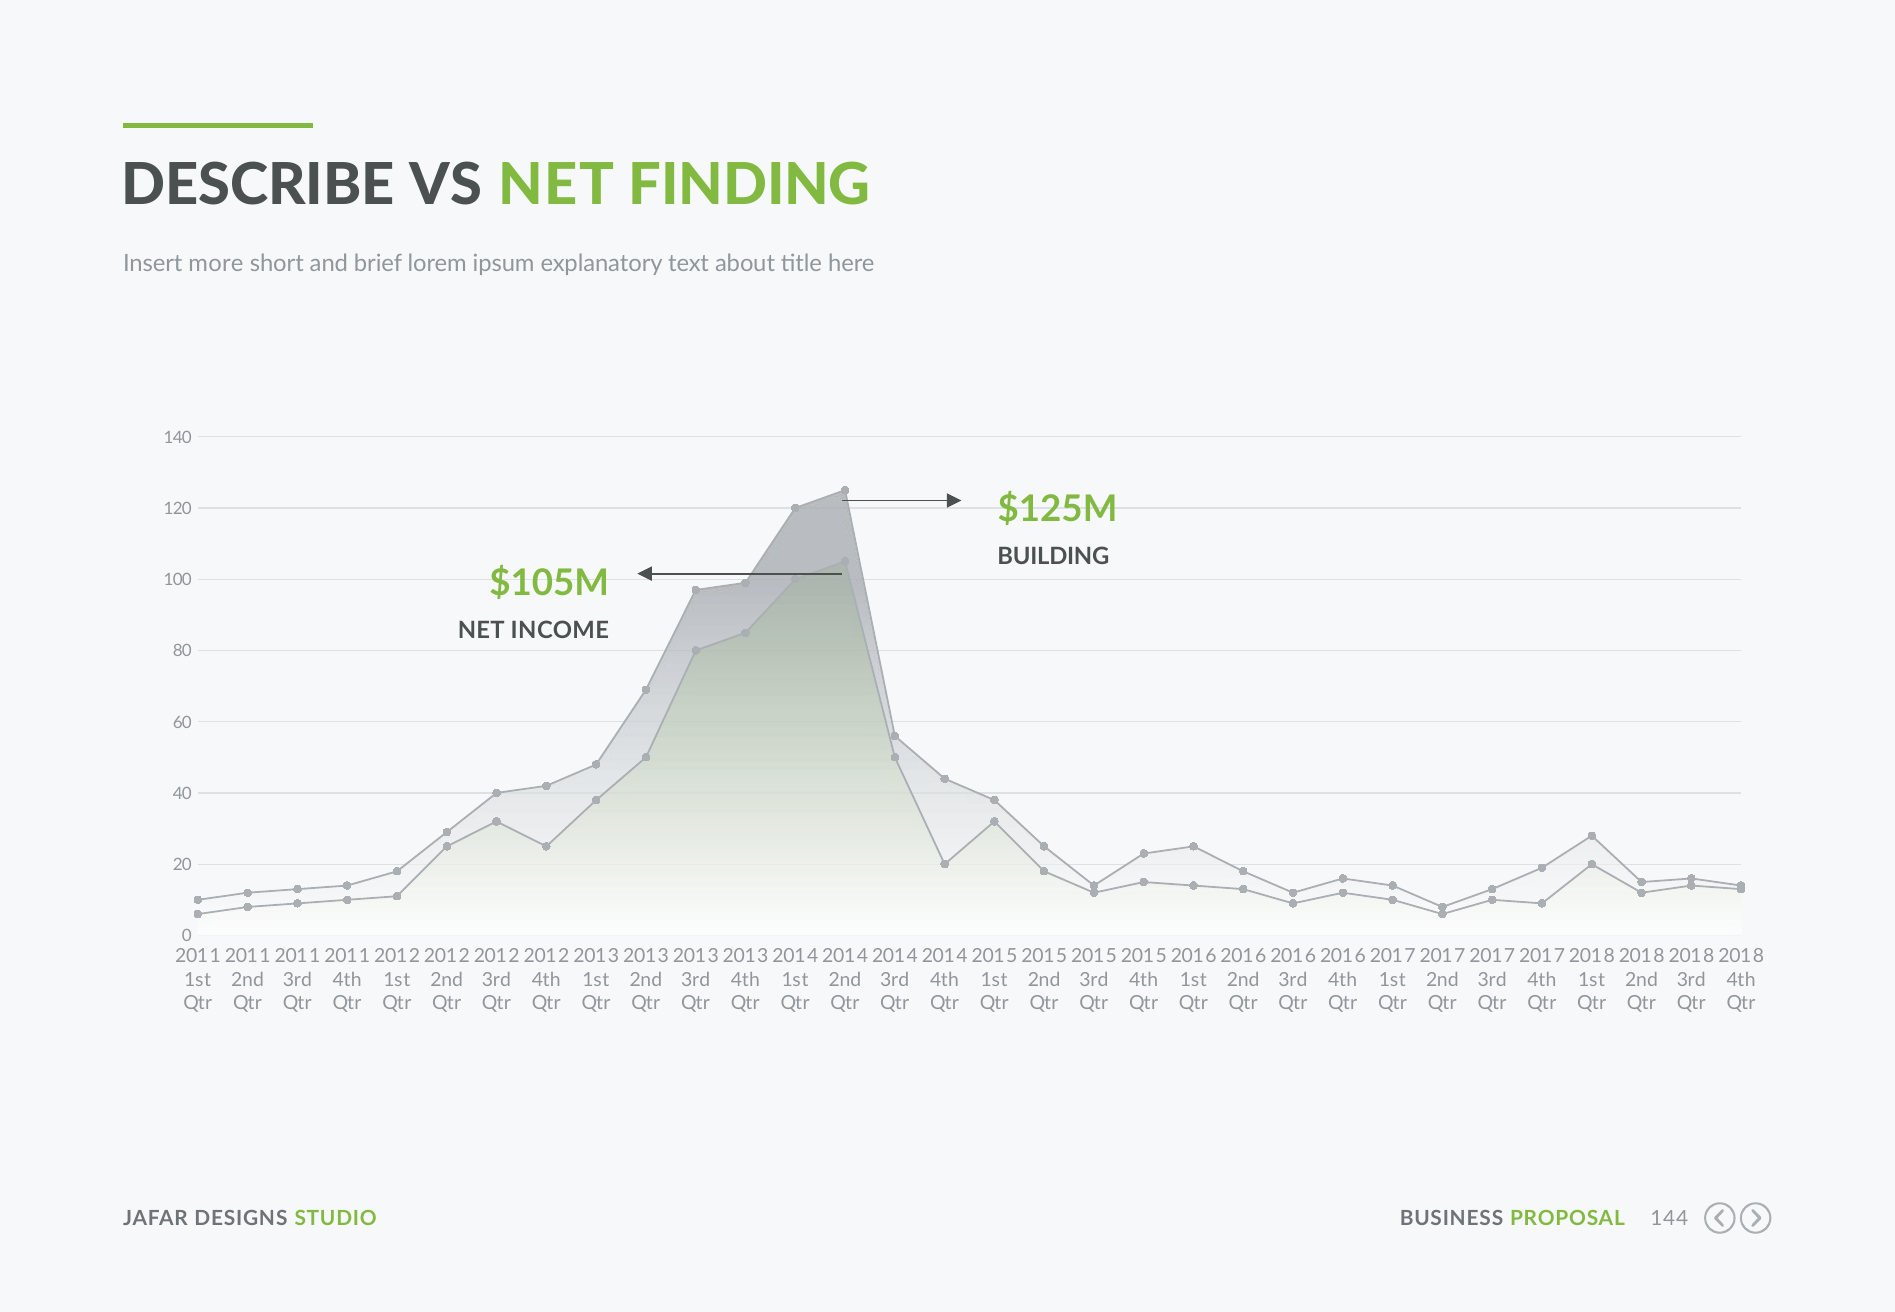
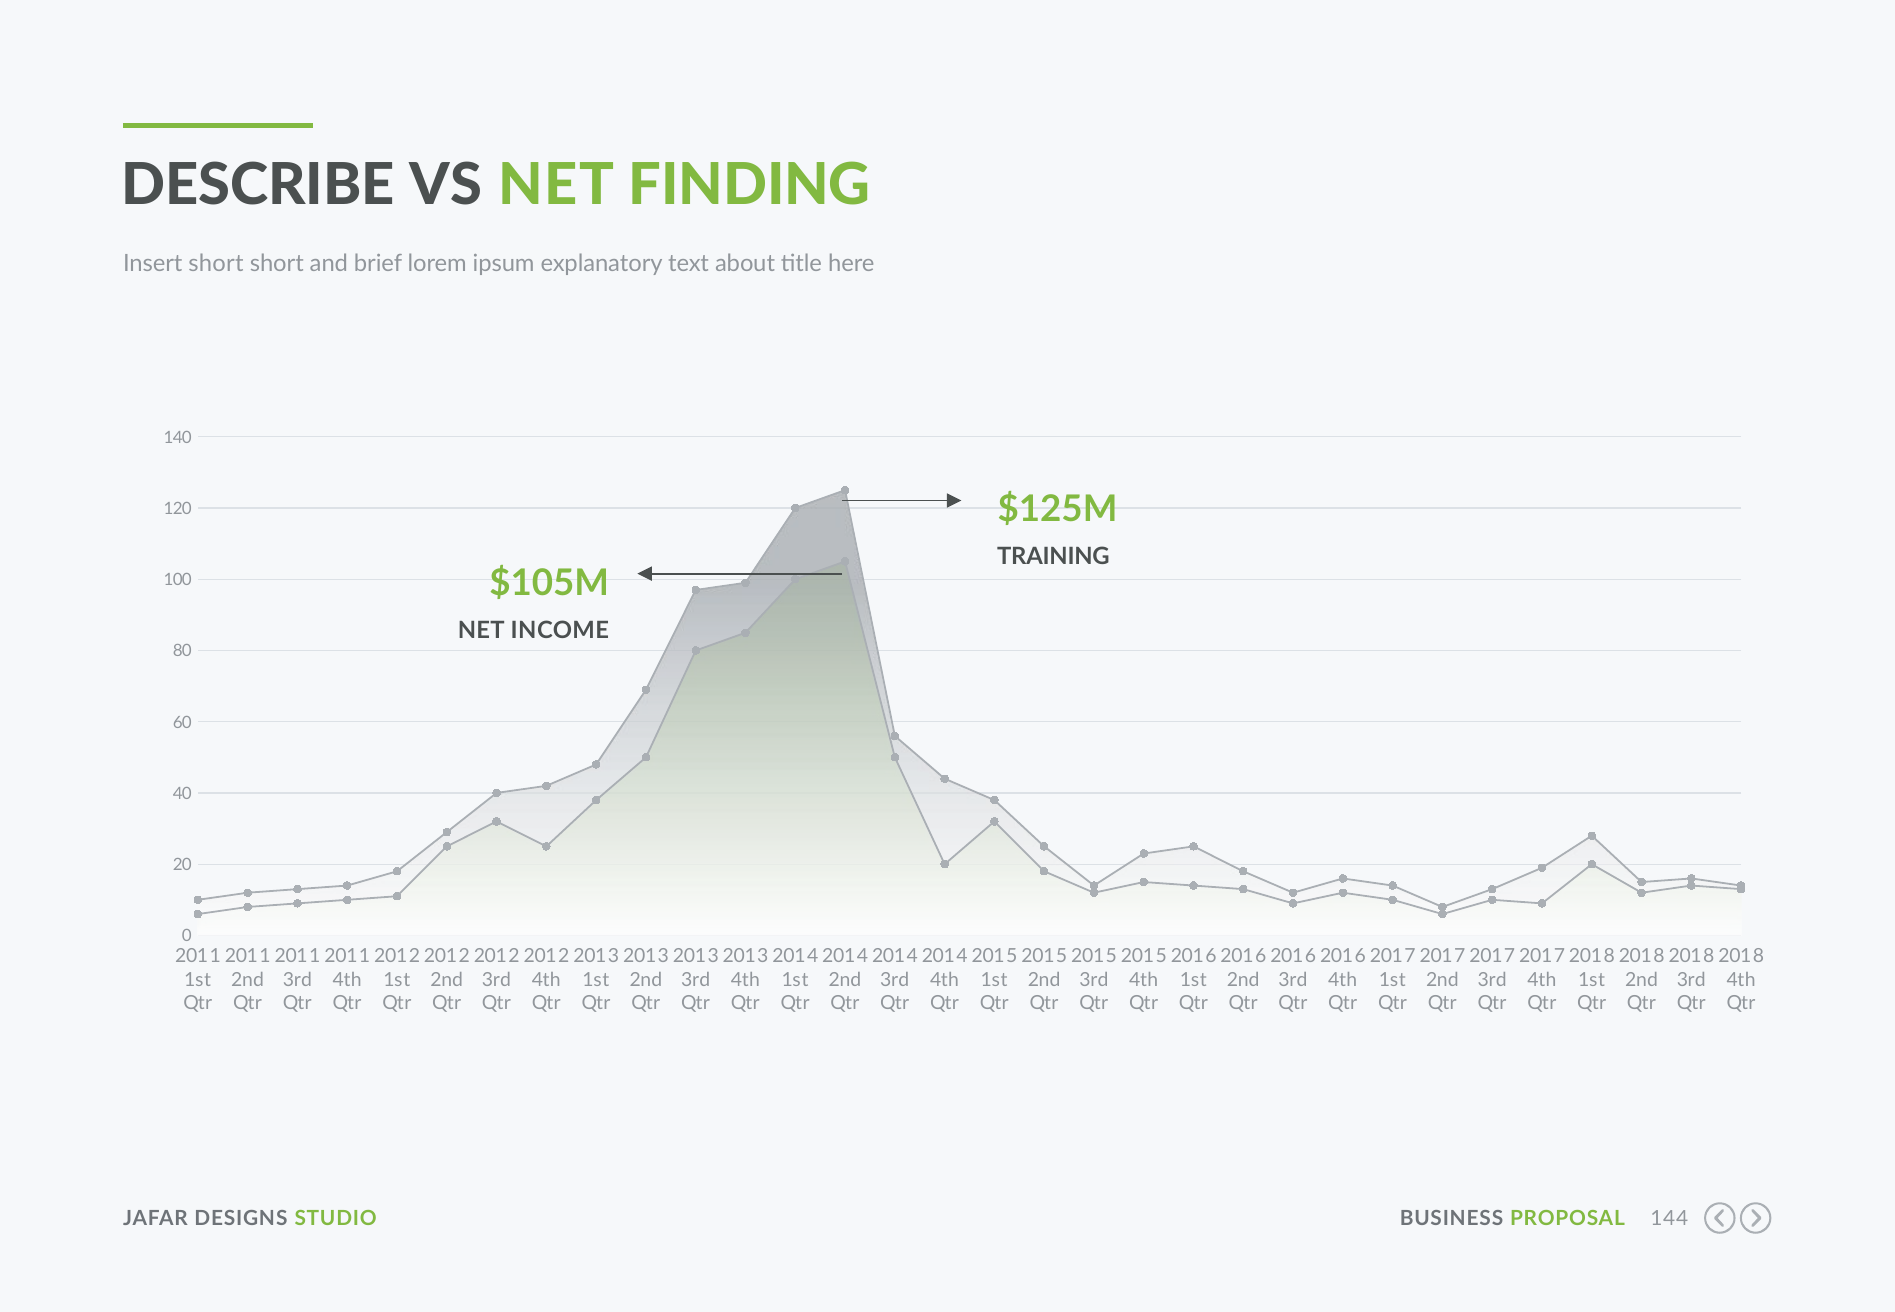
Insert more: more -> short (216, 264)
BUILDING: BUILDING -> TRAINING (1053, 556)
